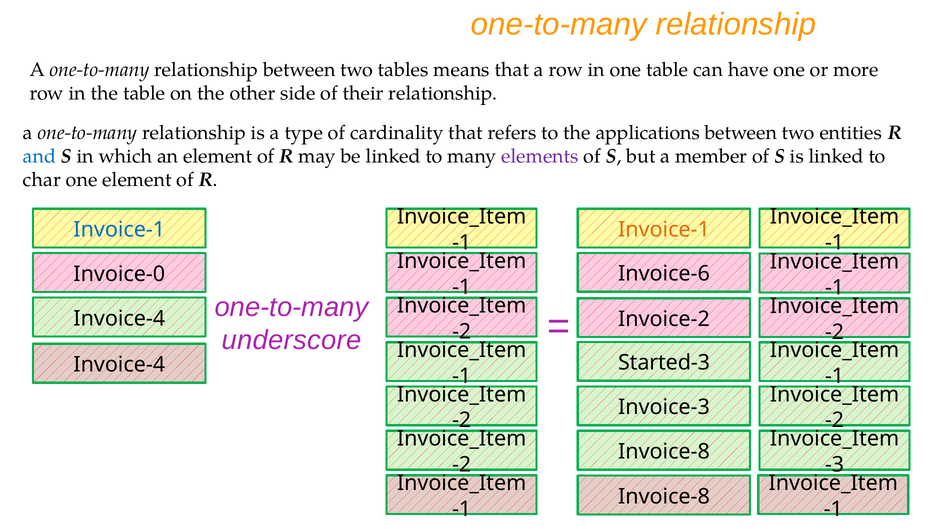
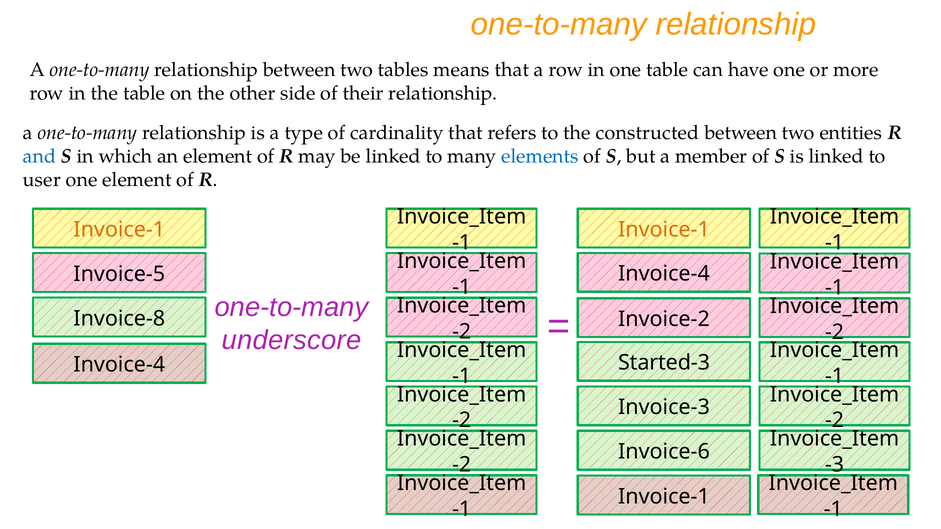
applications: applications -> constructed (648, 133)
elements colour: purple -> blue (540, 157)
char: char -> user (42, 180)
Invoice-1 colour: blue -> orange (119, 230)
Invoice-6: Invoice-6 -> Invoice-4 (664, 274)
Invoice-0: Invoice-0 -> Invoice-5 (119, 274)
Invoice-4: Invoice-4 -> Invoice-8 (119, 319)
Invoice-8: Invoice-8 -> Invoice-6 (664, 452)
Invoice-8: Invoice-8 -> Invoice-1 (664, 497)
